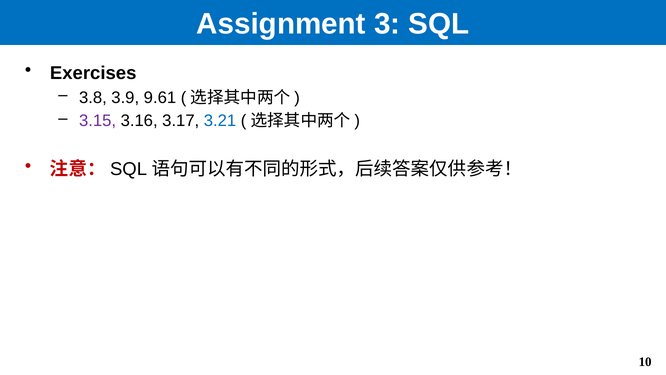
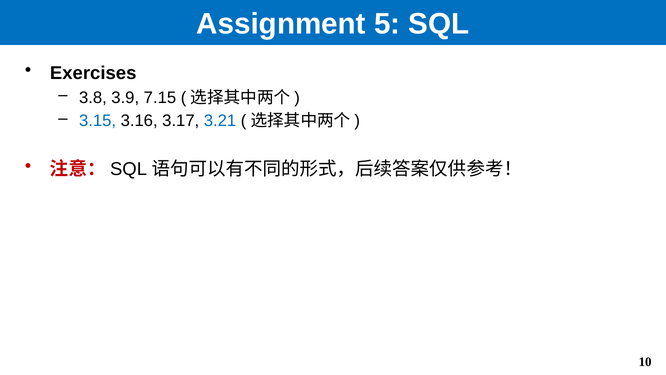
3: 3 -> 5 (387, 24)
9.61: 9.61 -> 7.15 (160, 98)
3.15 colour: purple -> blue (98, 121)
